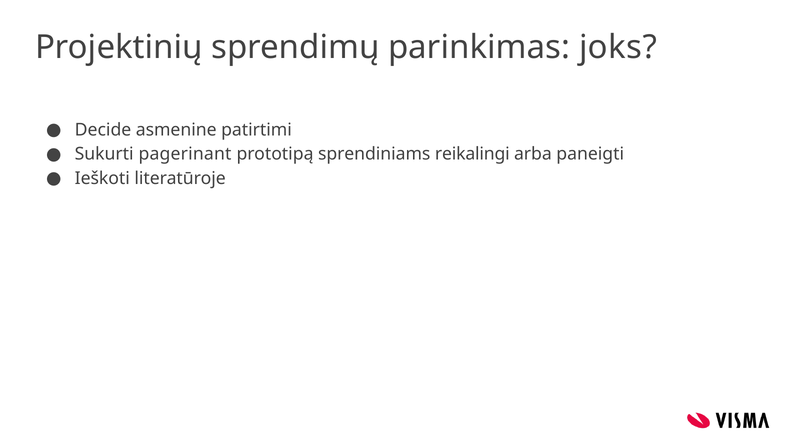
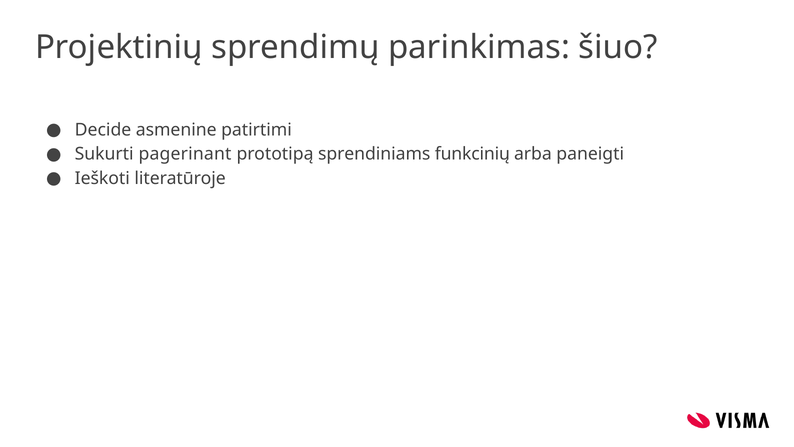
joks: joks -> šiuo (618, 47)
reikalingi: reikalingi -> funkcinių (472, 154)
